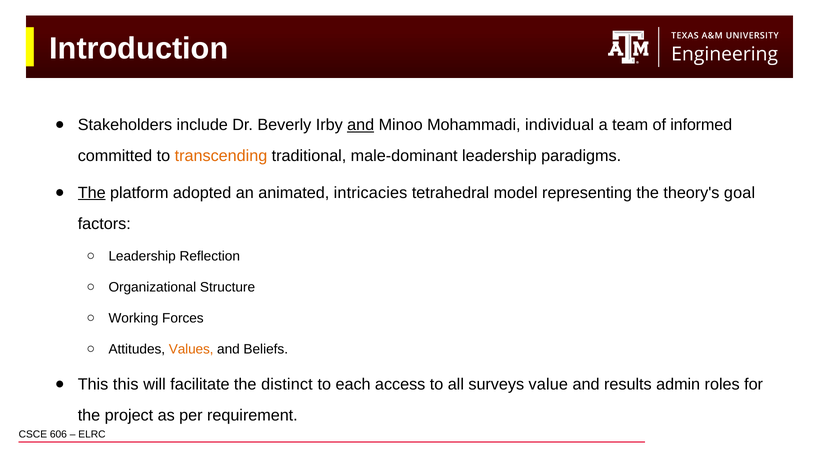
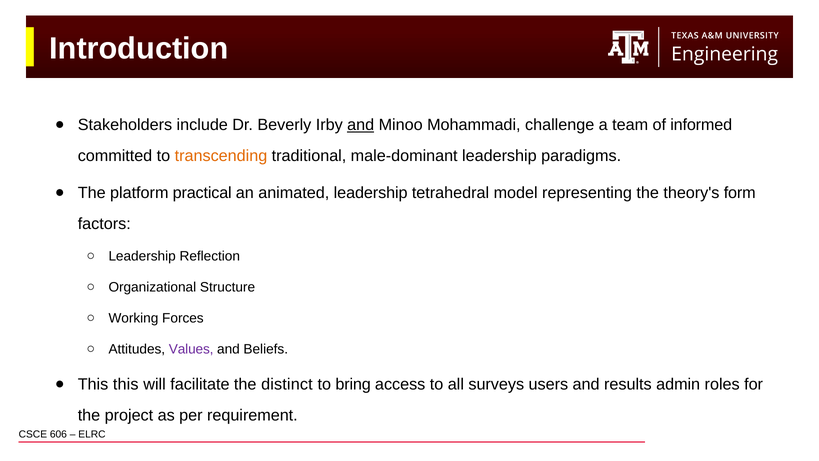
individual: individual -> challenge (560, 125)
The underline: present -> none (92, 193)
adopted: adopted -> practical (202, 193)
animated intricacies: intricacies -> leadership (371, 193)
goal: goal -> form (740, 193)
Values colour: orange -> purple (191, 349)
each: each -> bring (353, 384)
value: value -> users (548, 384)
